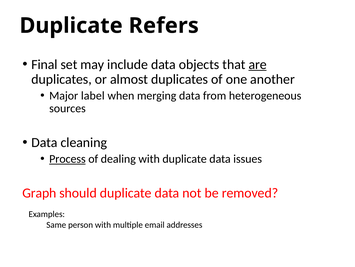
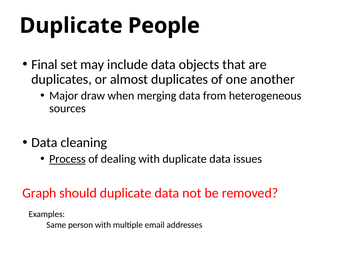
Refers: Refers -> People (164, 26)
are underline: present -> none (258, 64)
label: label -> draw (93, 95)
